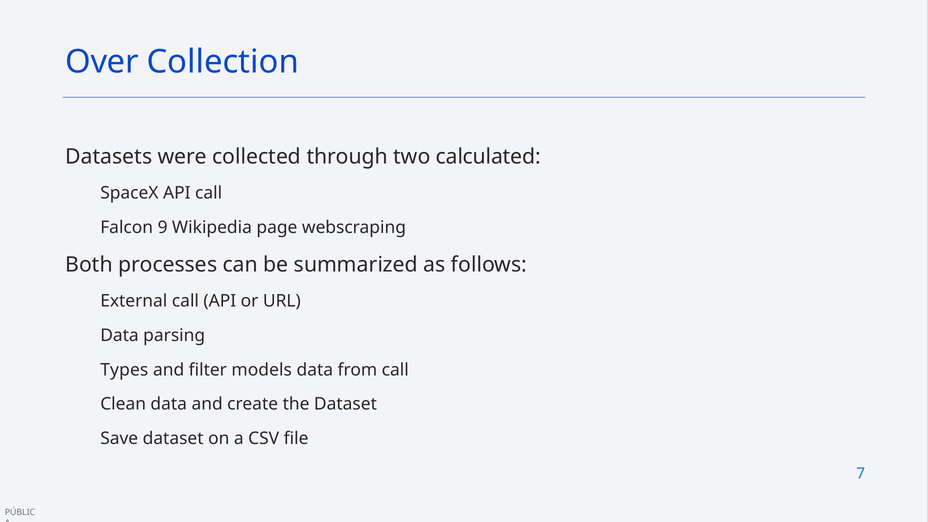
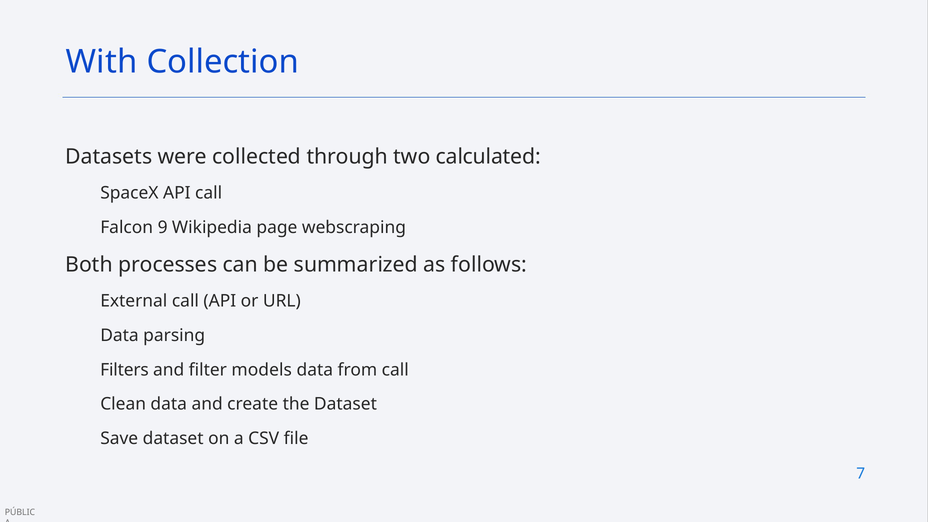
Over: Over -> With (102, 62)
Types: Types -> Filters (124, 370)
